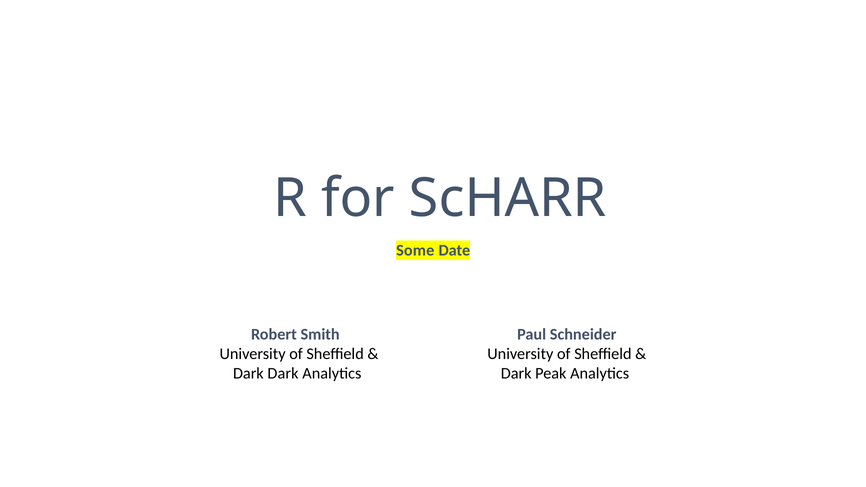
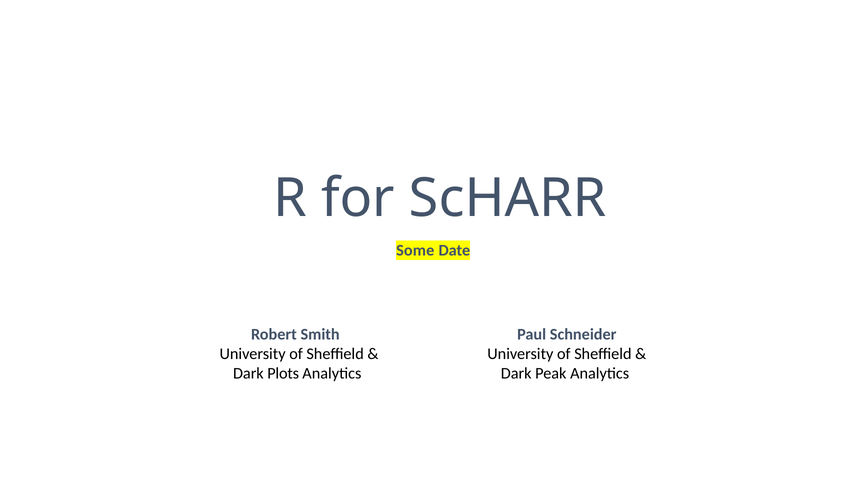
Dark Dark: Dark -> Plots (283, 373)
